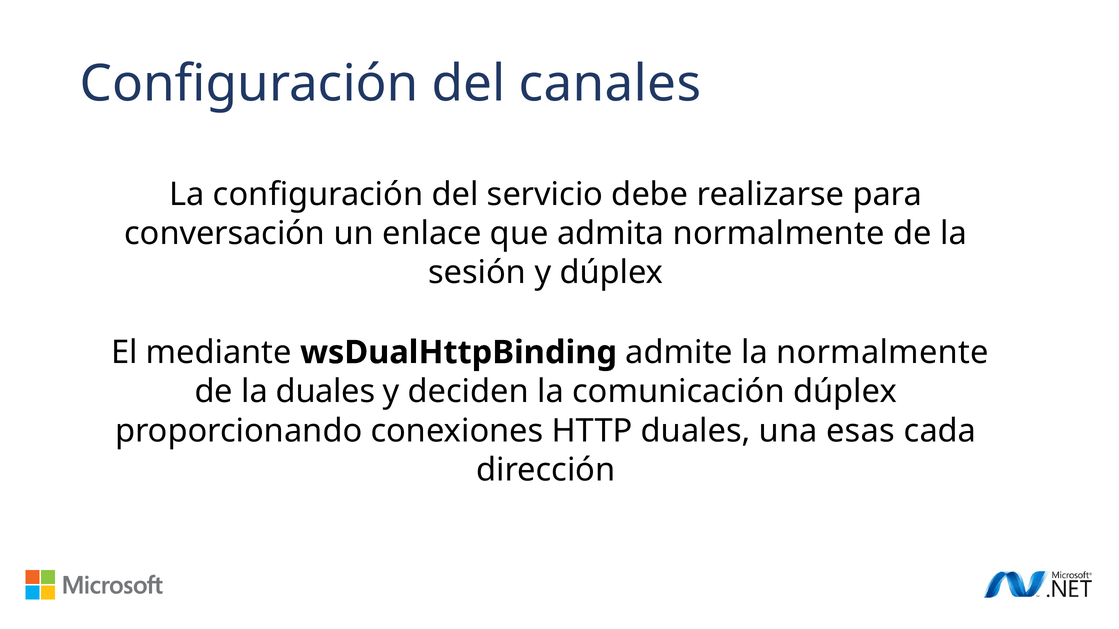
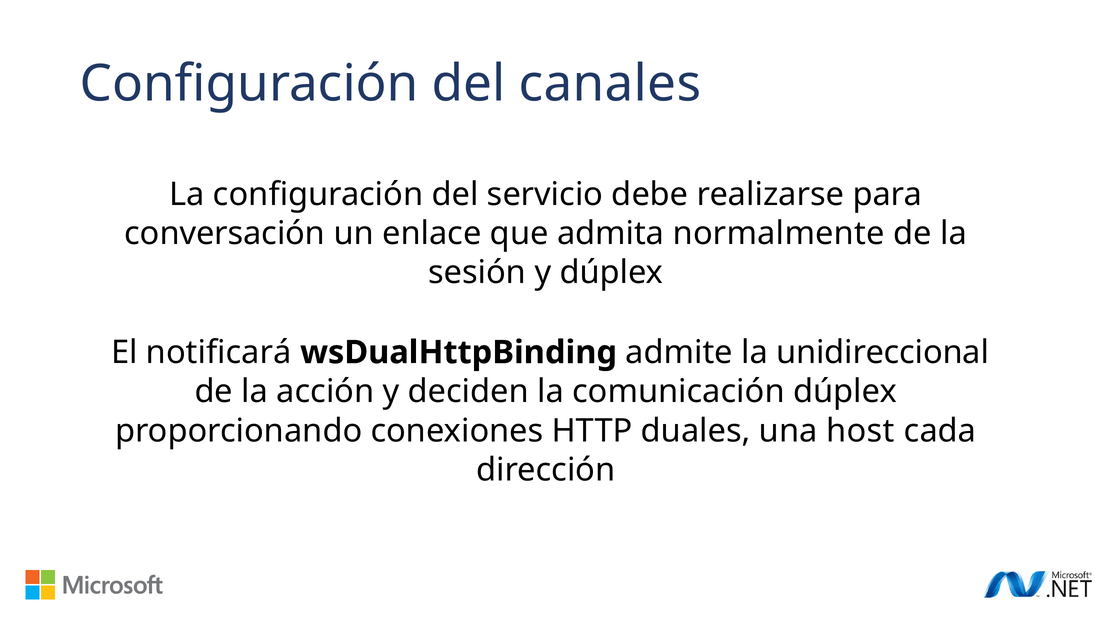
mediante: mediante -> notificará (219, 353)
la normalmente: normalmente -> unidireccional (883, 353)
la duales: duales -> acción (325, 392)
esas: esas -> host (861, 431)
